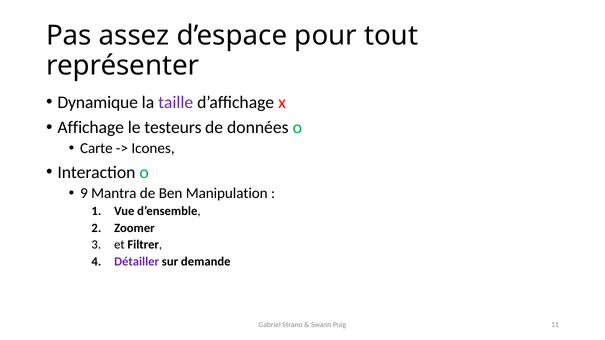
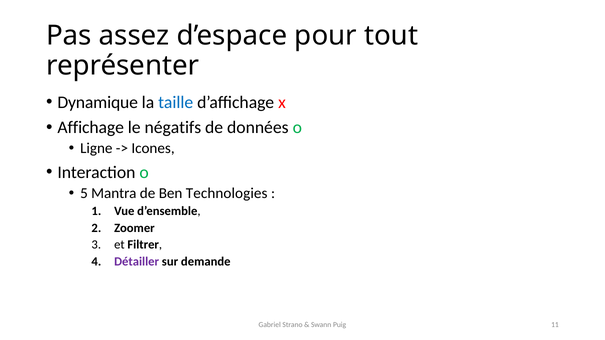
taille colour: purple -> blue (176, 102)
testeurs: testeurs -> négatifs (173, 128)
Carte: Carte -> Ligne (96, 149)
9: 9 -> 5 (84, 193)
Manipulation: Manipulation -> Technologies (227, 193)
